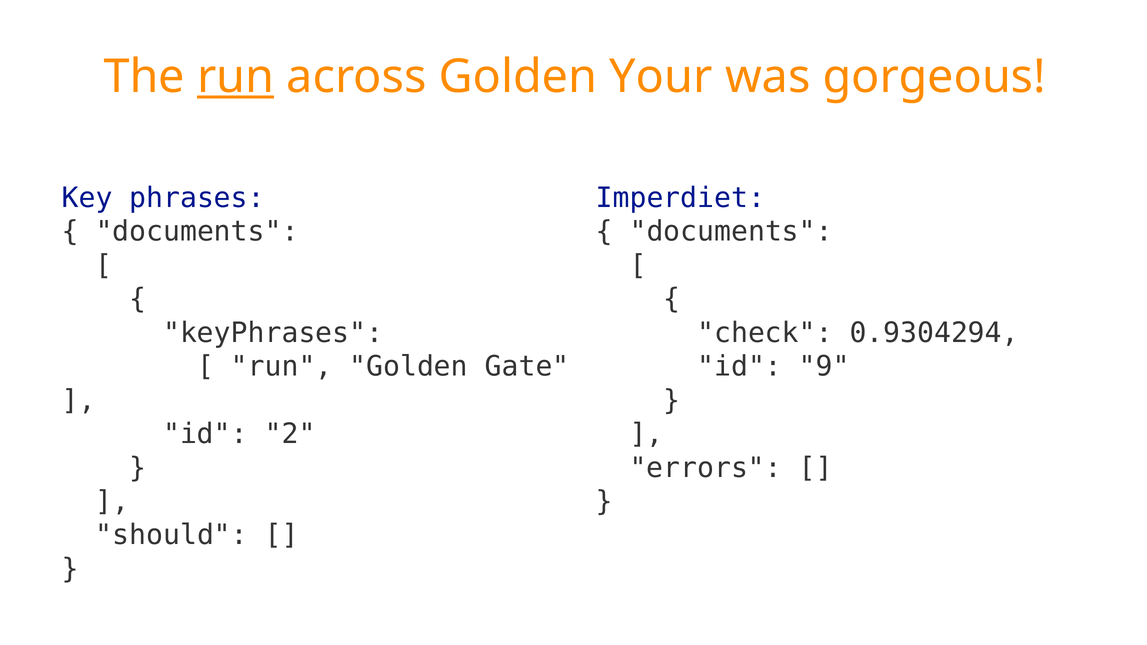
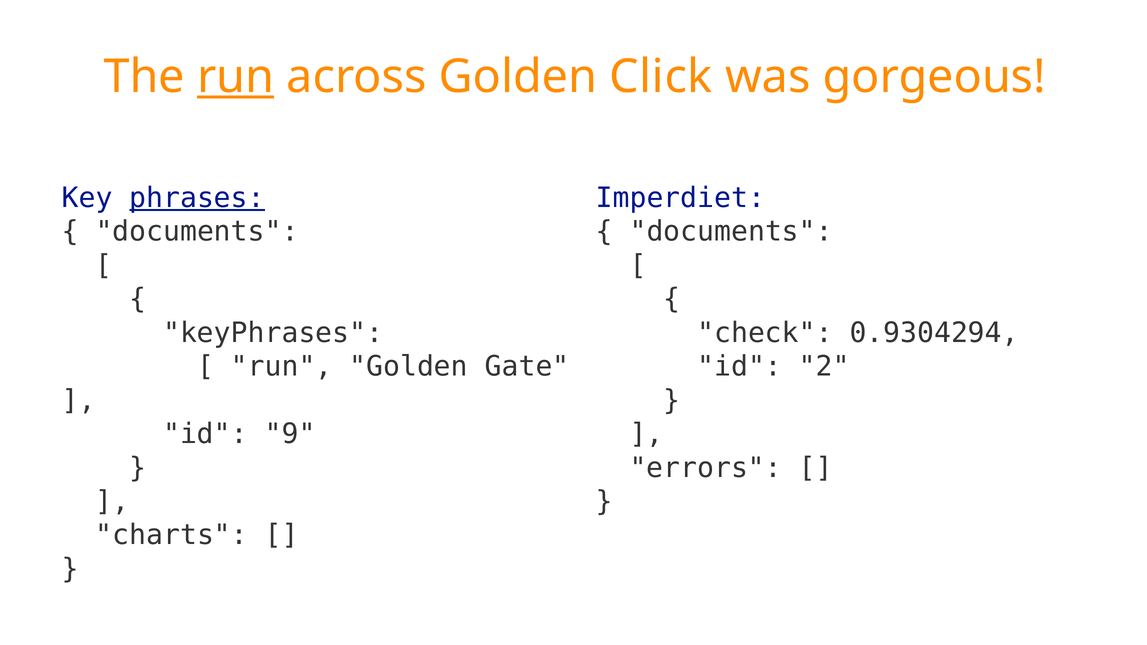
Your: Your -> Click (661, 77)
phrases underline: none -> present (197, 198)
9: 9 -> 2 (824, 367)
2: 2 -> 9 (290, 434)
should: should -> charts (172, 535)
